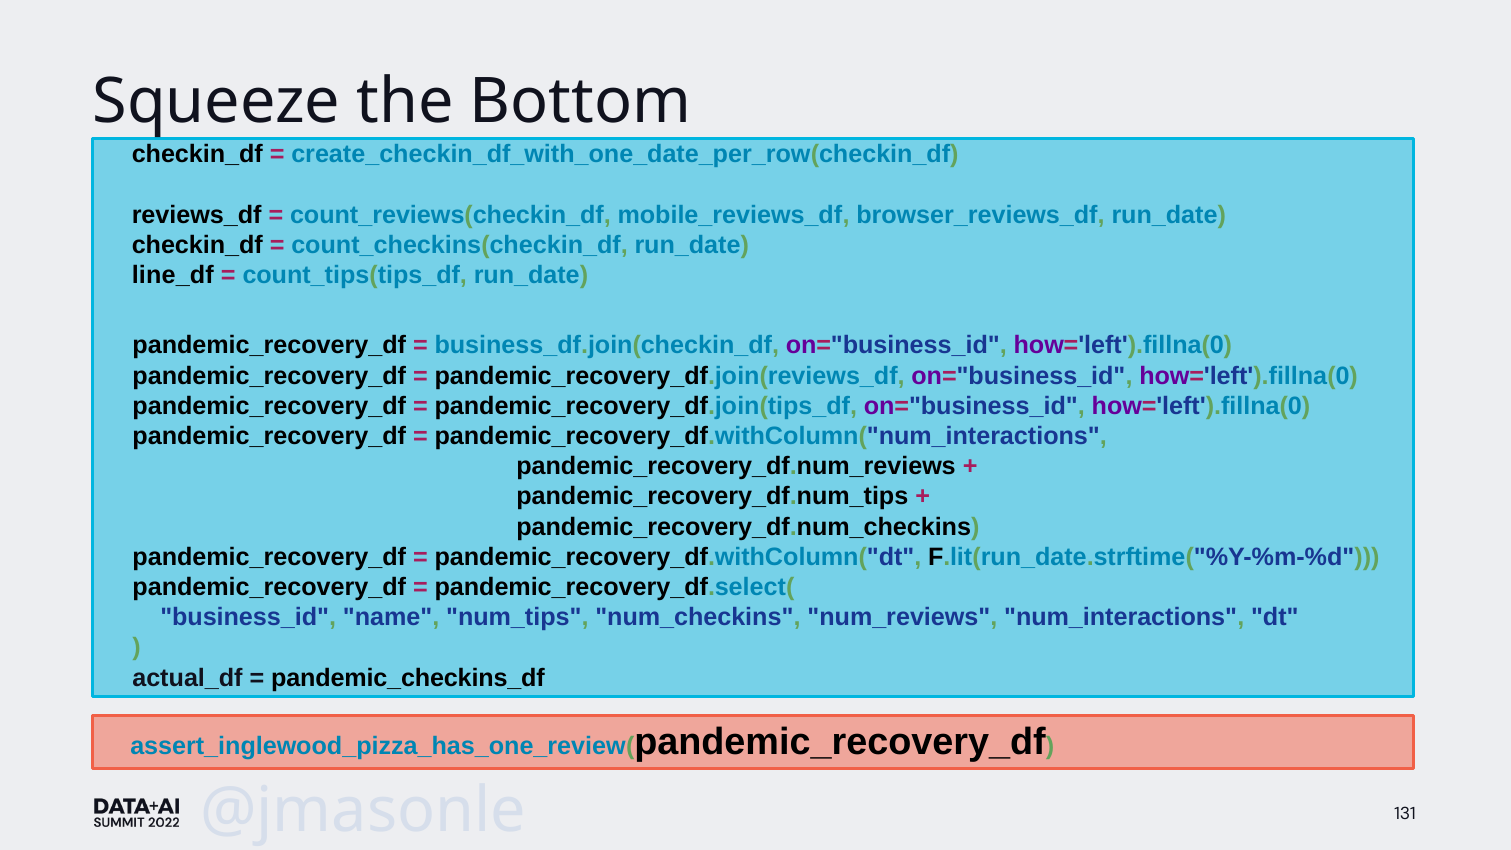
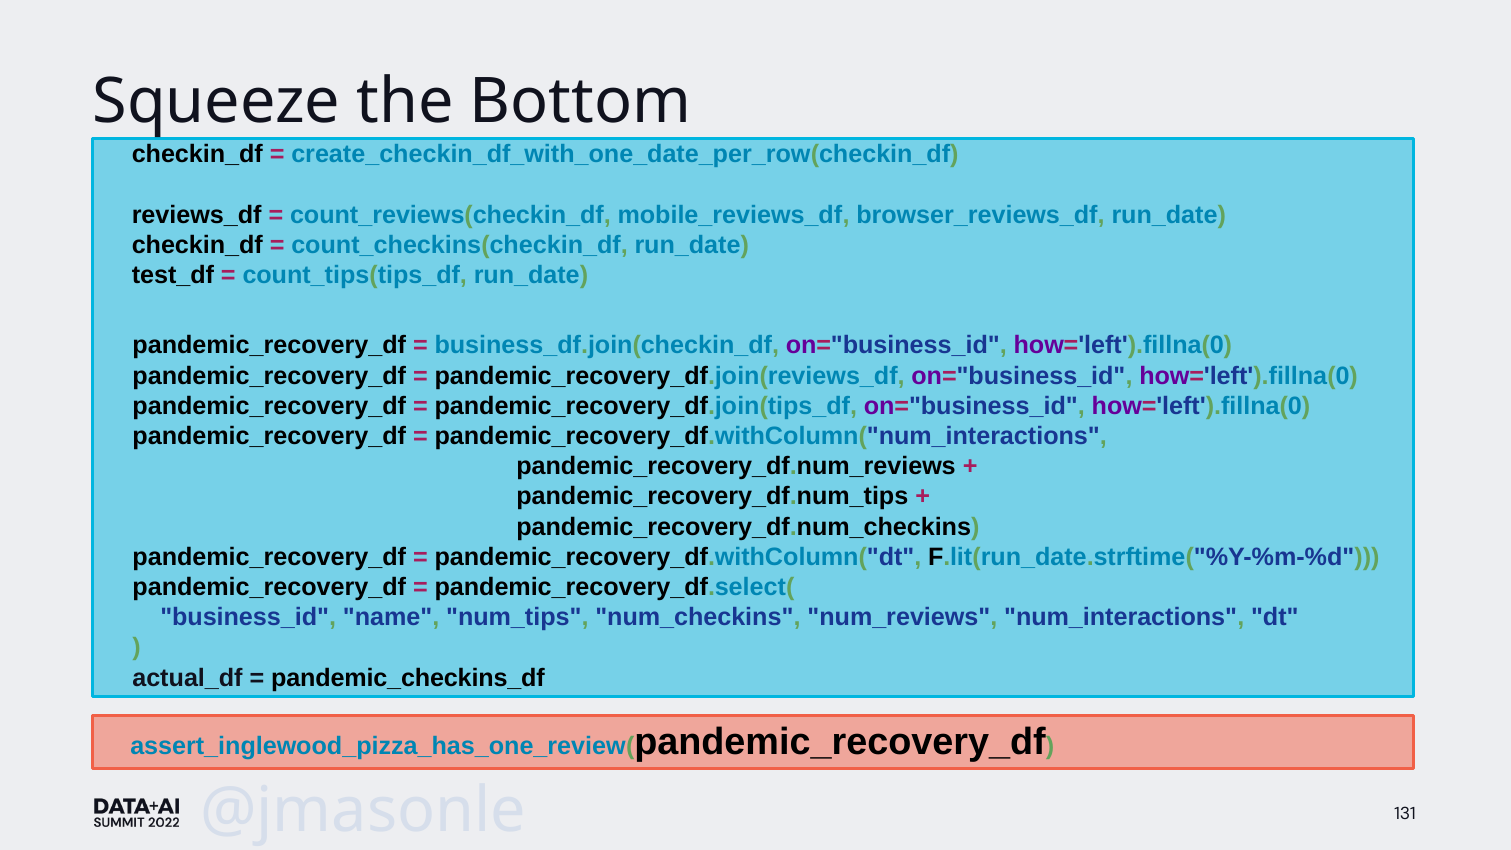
line_df: line_df -> test_df (173, 275)
